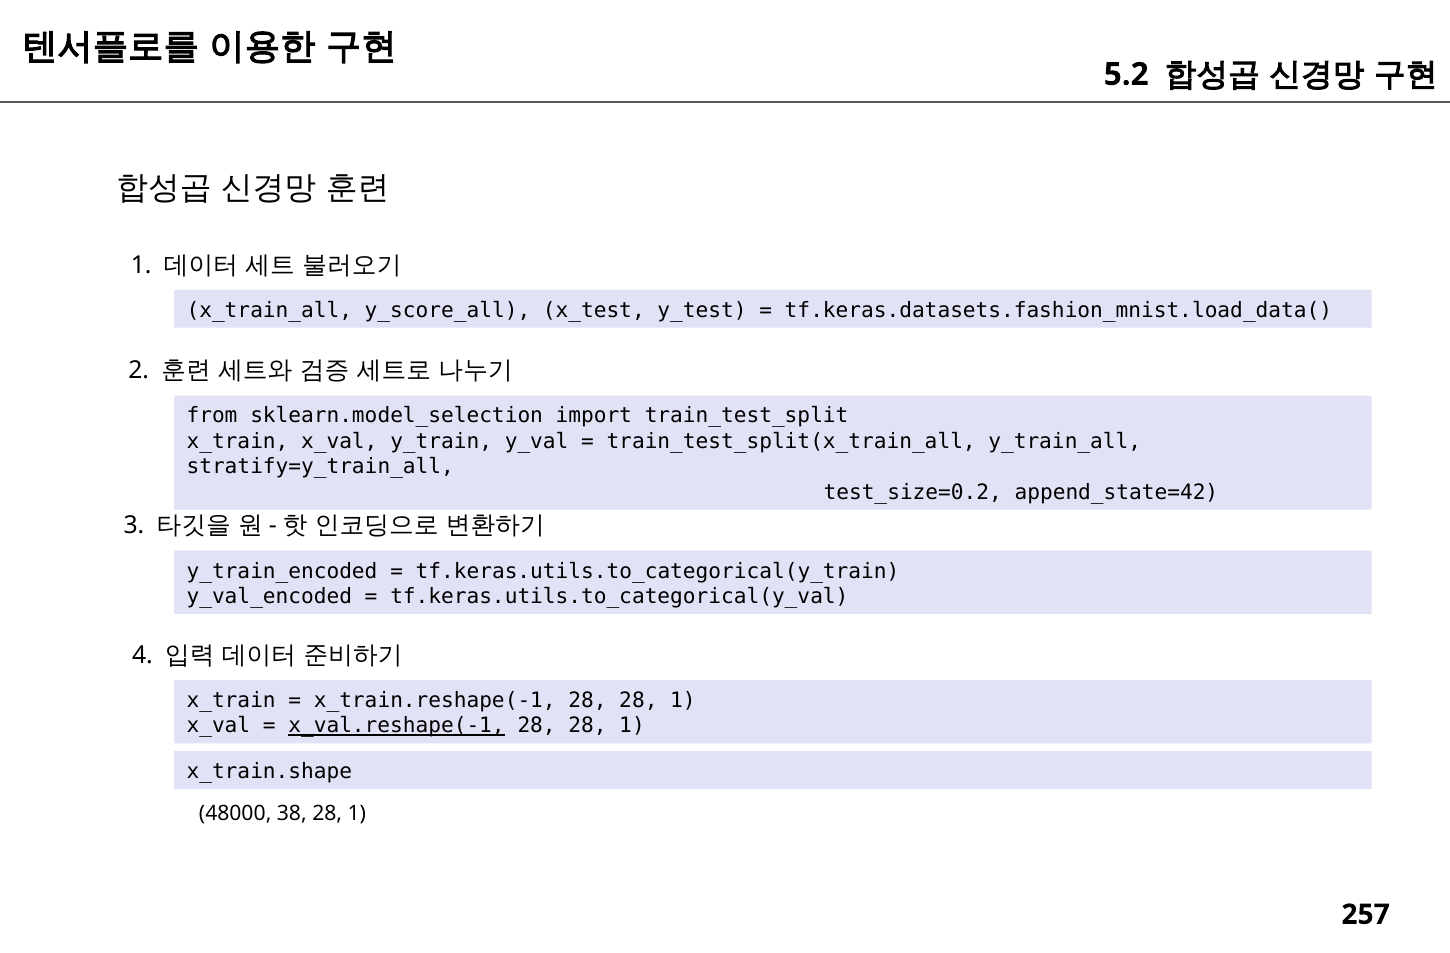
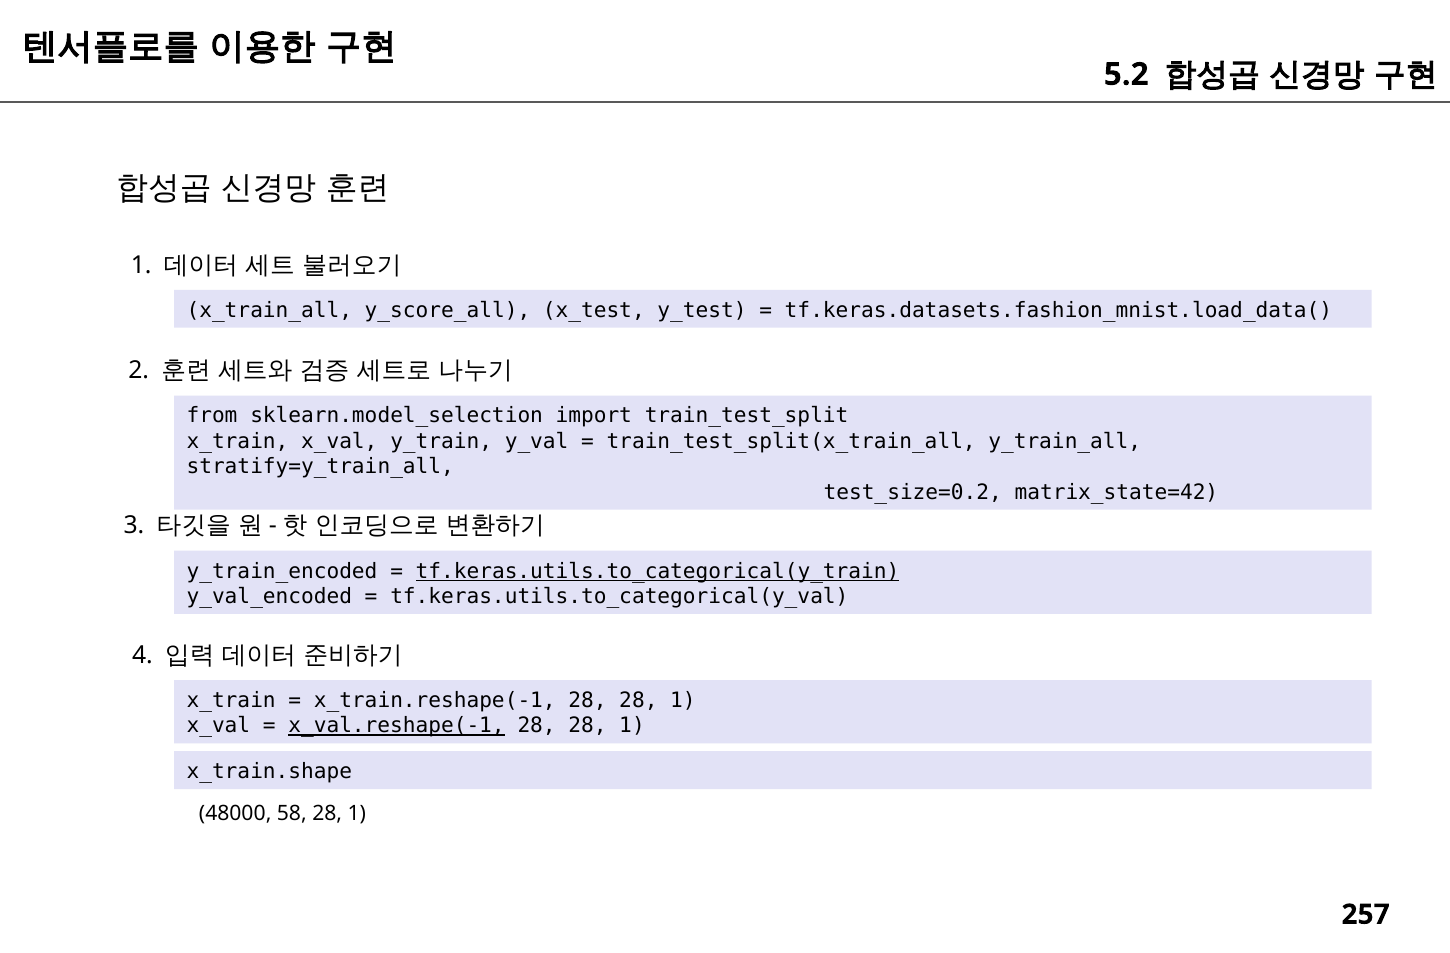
append_state=42: append_state=42 -> matrix_state=42 (1116, 492)
tf.keras.utils.to_categorical(y_train underline: none -> present (658, 571)
38: 38 -> 58 (292, 813)
